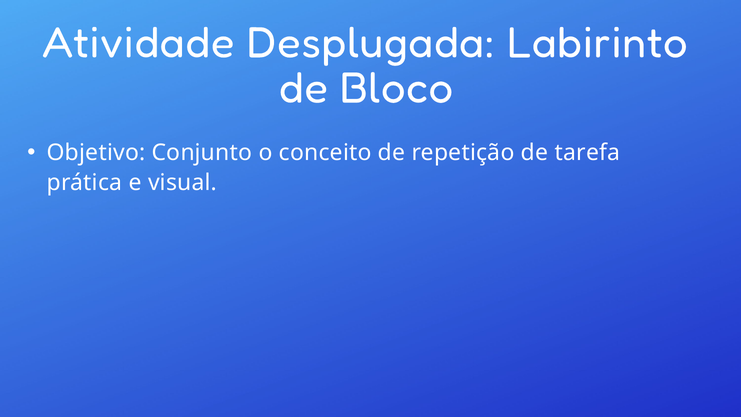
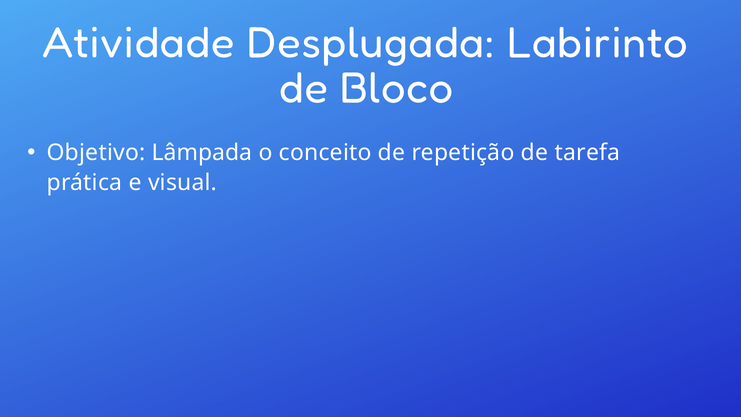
Conjunto: Conjunto -> Lâmpada (202, 153)
